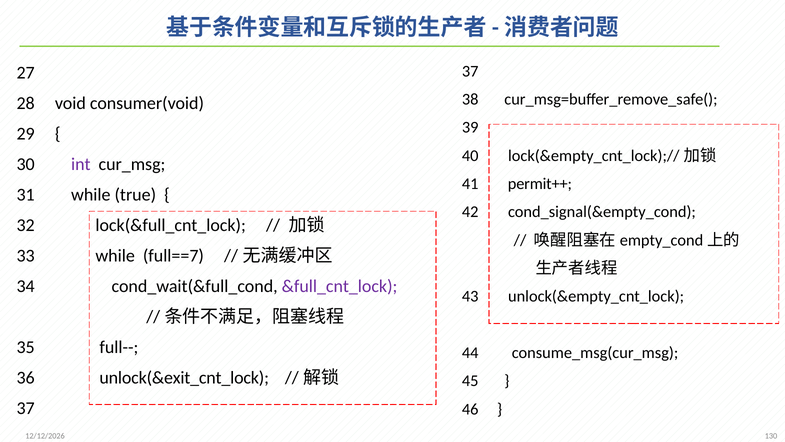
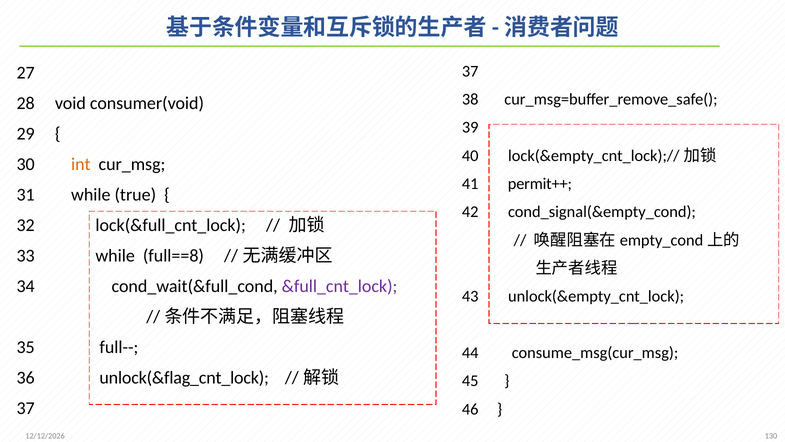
int colour: purple -> orange (81, 164)
full==7: full==7 -> full==8 (173, 255)
unlock(&exit_cnt_lock: unlock(&exit_cnt_lock -> unlock(&flag_cnt_lock (184, 377)
